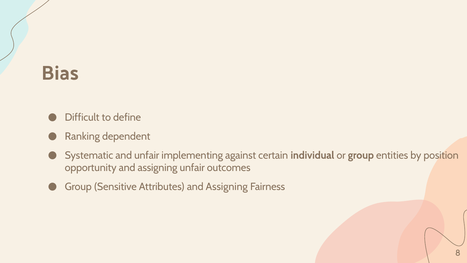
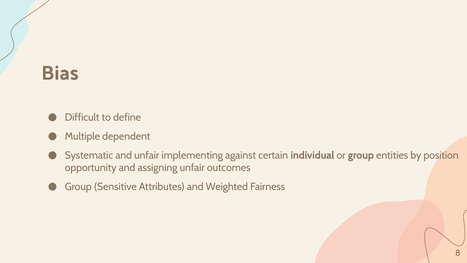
Ranking: Ranking -> Multiple (82, 136)
Attributes and Assigning: Assigning -> Weighted (227, 186)
